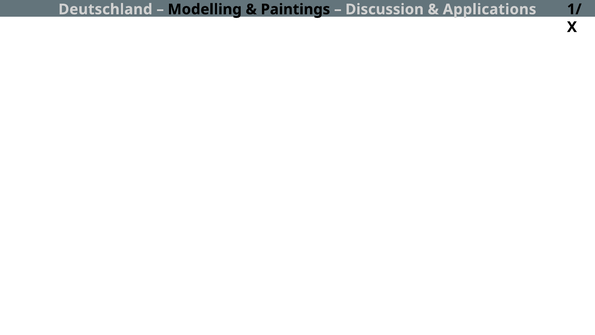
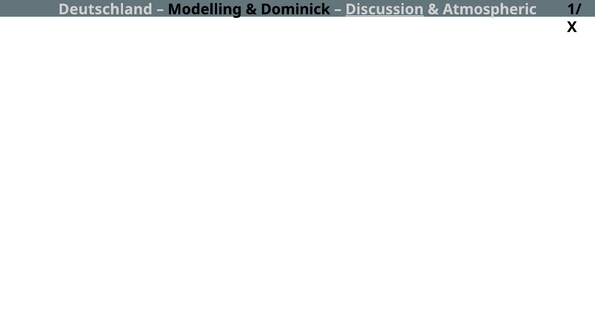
Paintings: Paintings -> Dominick (295, 9)
Discussion underline: none -> present (385, 9)
Applications: Applications -> Atmospheric (490, 9)
